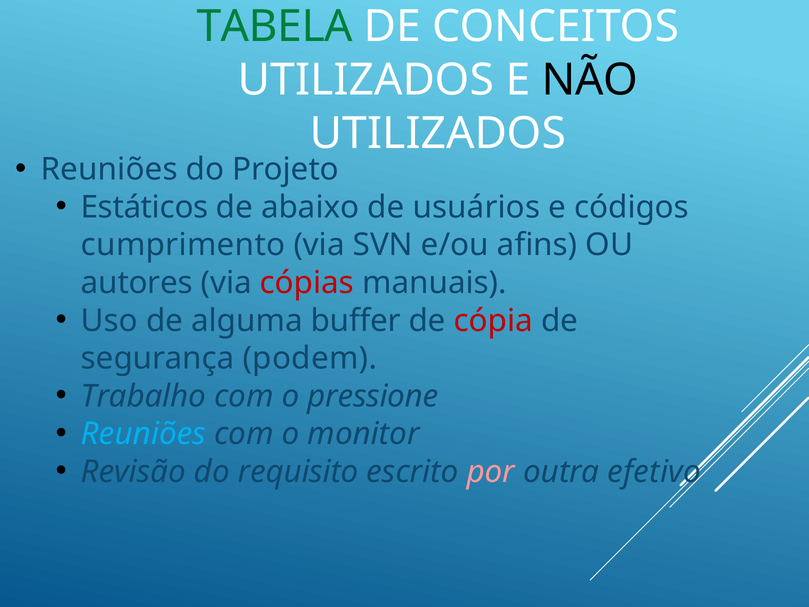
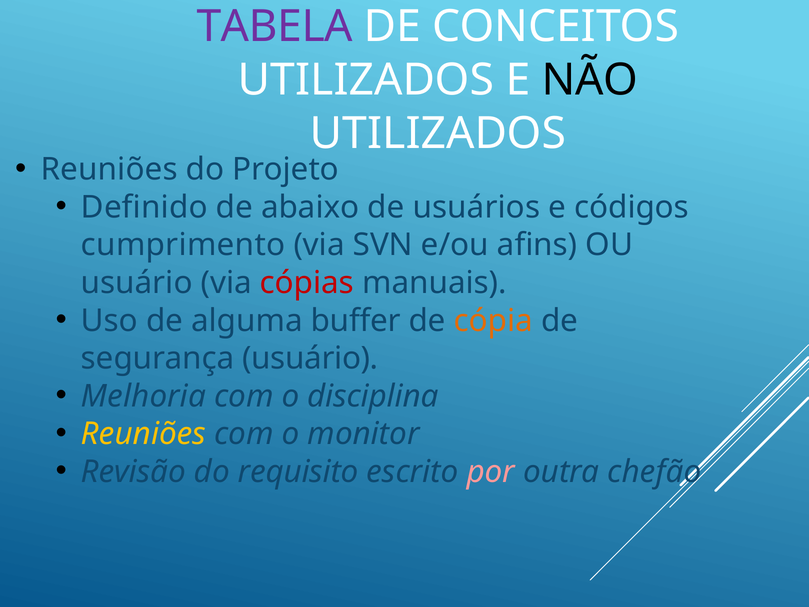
TABELA colour: green -> purple (275, 27)
Estáticos: Estáticos -> Definido (144, 207)
autores: autores -> usuário (137, 283)
cópia colour: red -> orange (493, 321)
segurança podem: podem -> usuário (310, 358)
Trabalho: Trabalho -> Melhoria (143, 396)
pressione: pressione -> disciplina (373, 396)
Reuniões colour: light blue -> yellow (144, 434)
efetivo: efetivo -> chefão (654, 472)
